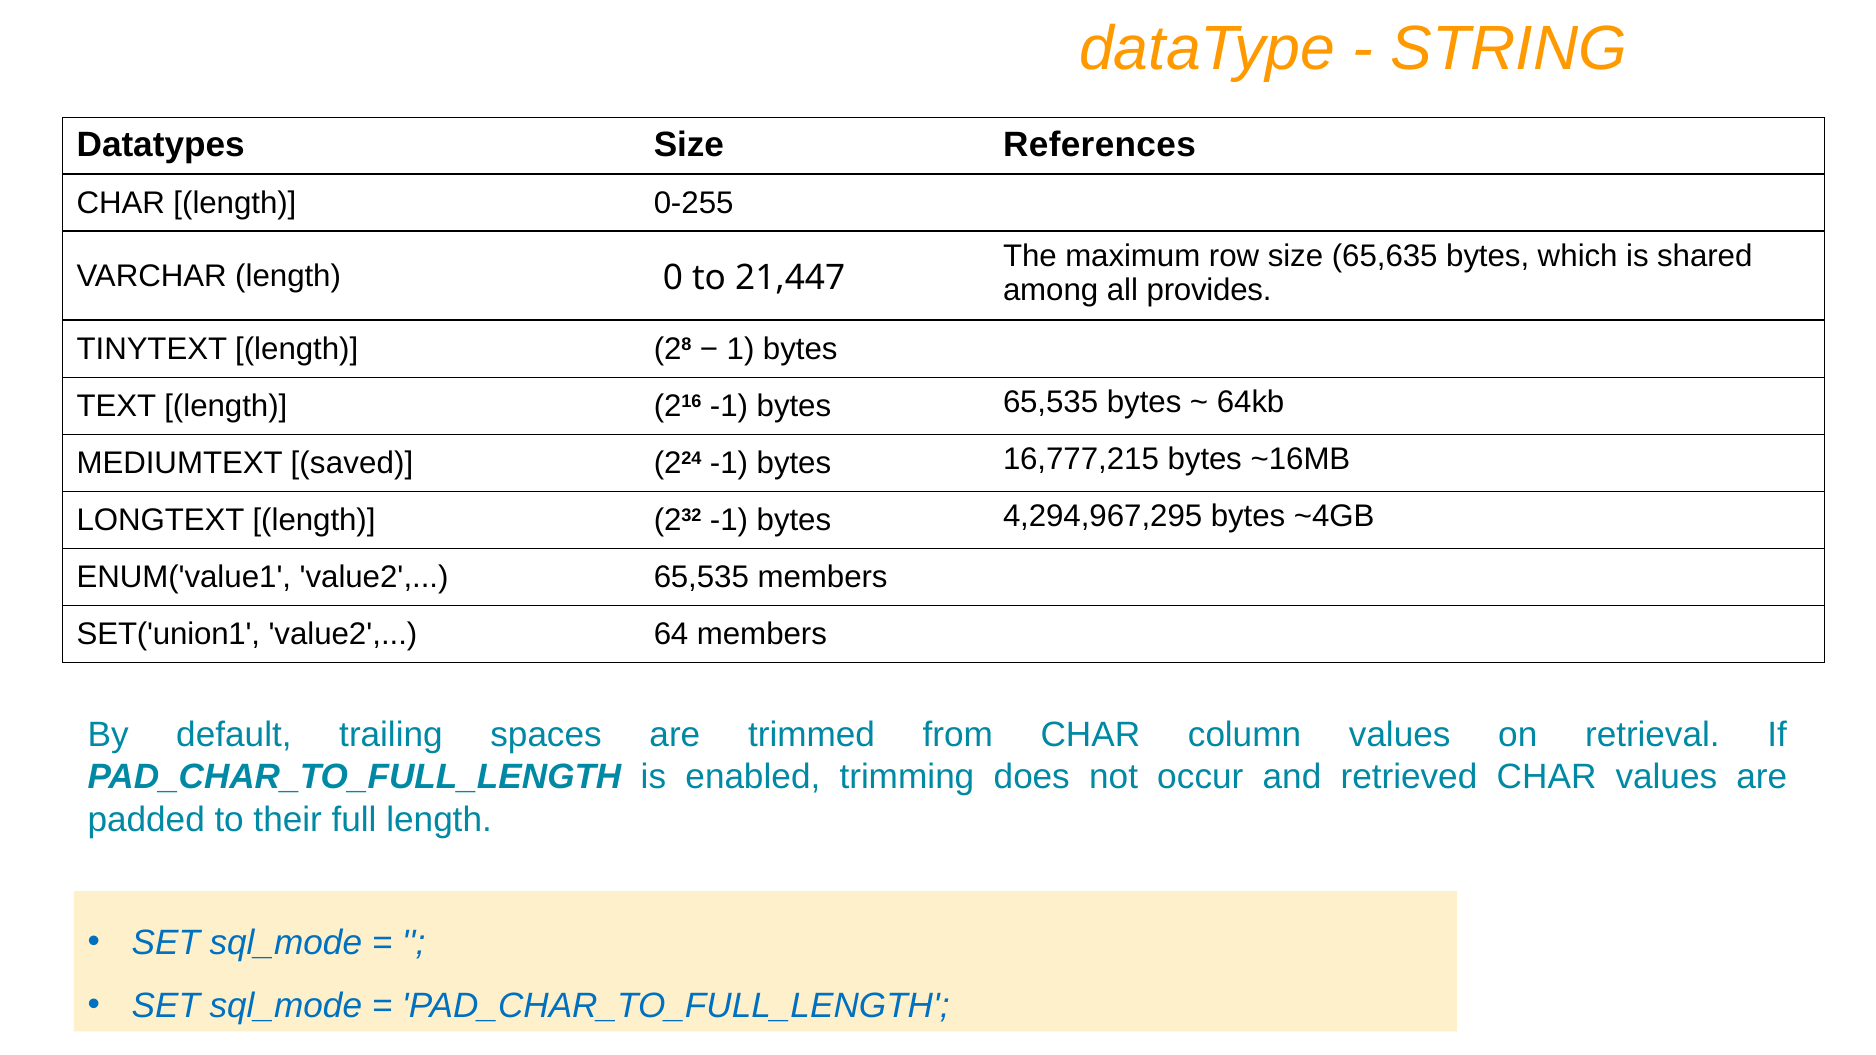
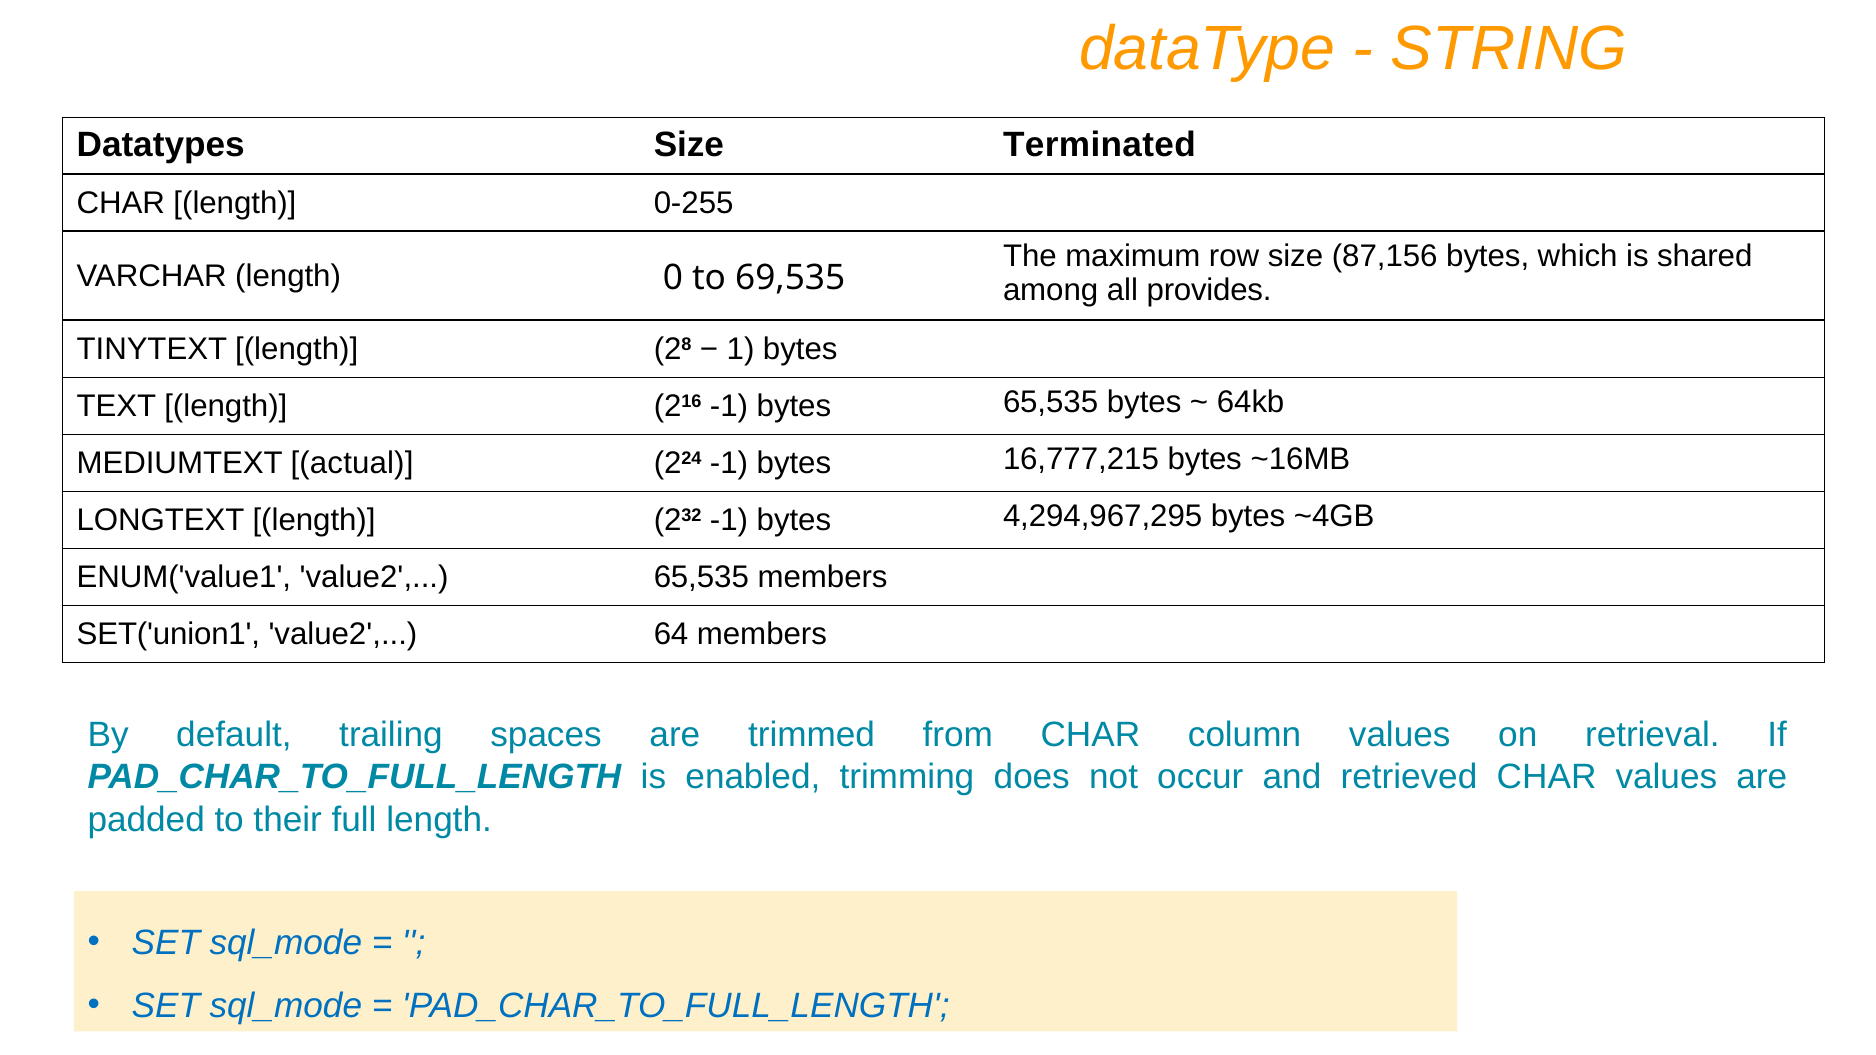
References: References -> Terminated (1099, 145)
65,635: 65,635 -> 87,156 (1385, 256)
21,447: 21,447 -> 69,535 (790, 278)
saved: saved -> actual (352, 463)
